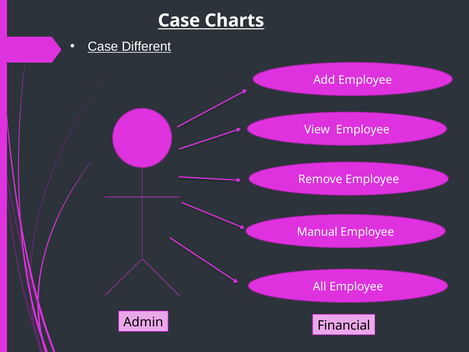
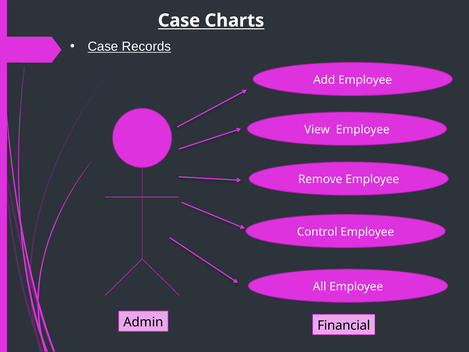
Different: Different -> Records (146, 47)
Manual: Manual -> Control (317, 232)
